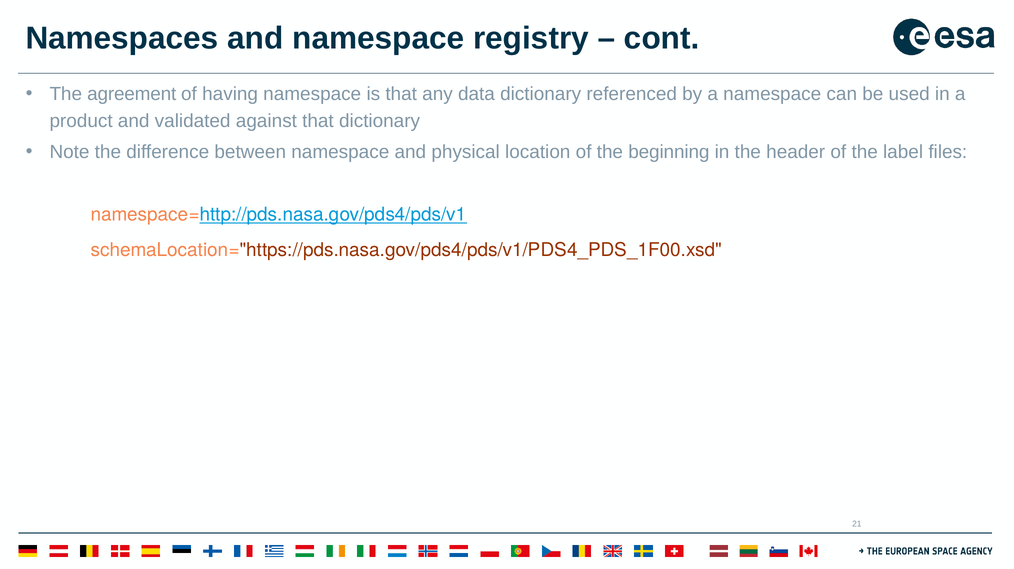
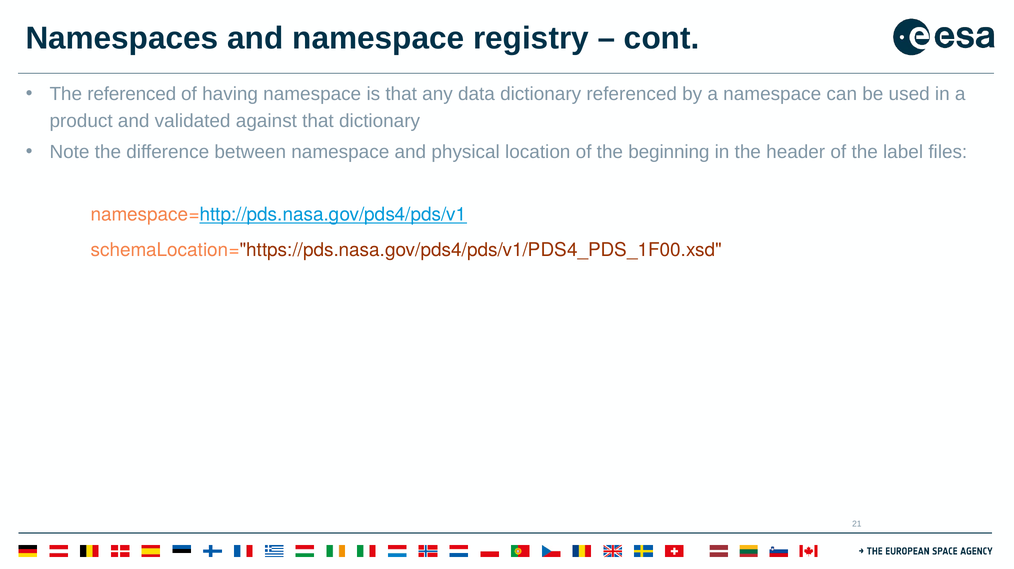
The agreement: agreement -> referenced (132, 94)
